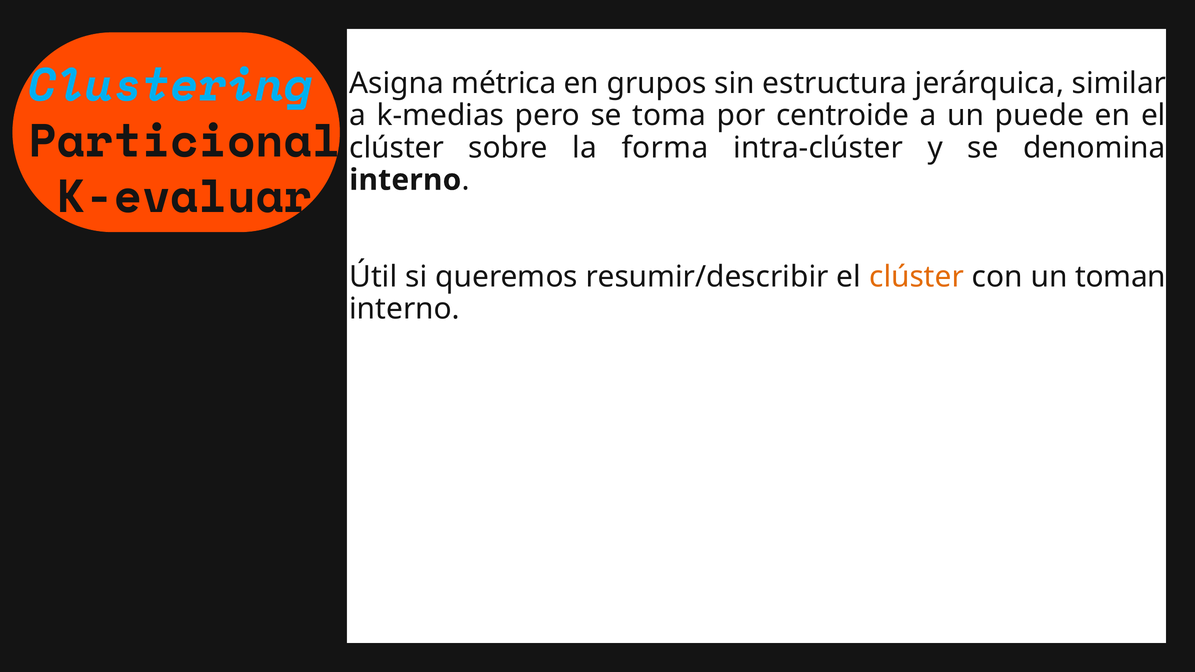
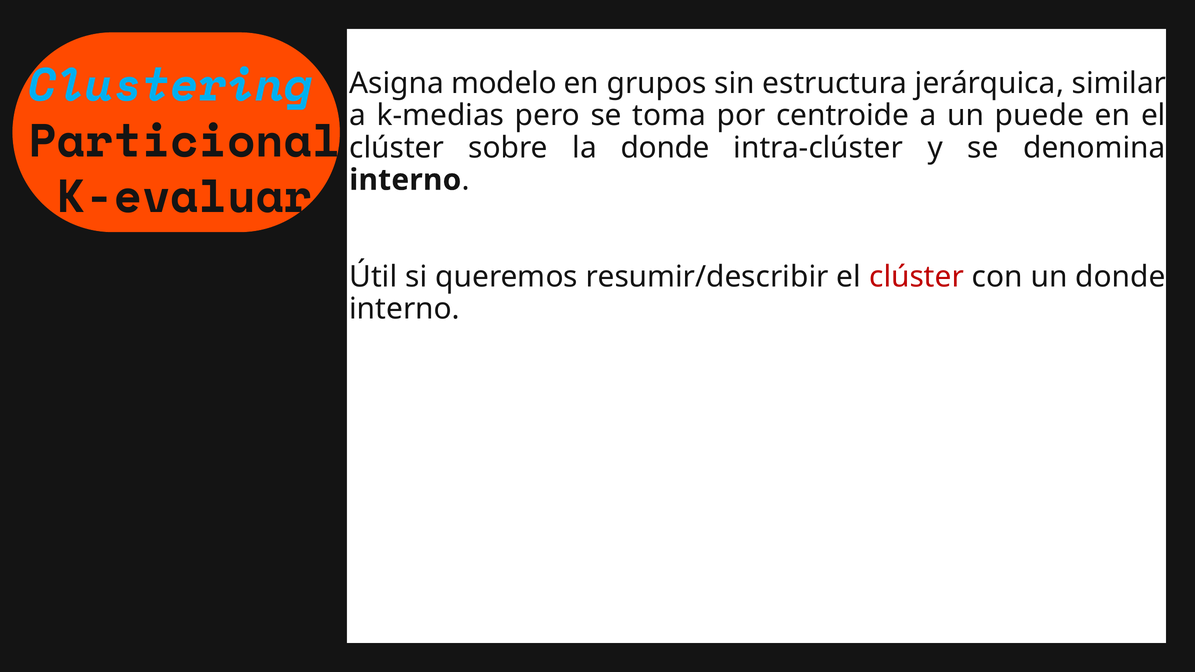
métrica: métrica -> modelo (504, 83)
la forma: forma -> donde (665, 148)
clúster colour: orange -> red (917, 277)
un toman: toman -> donde (1120, 277)
